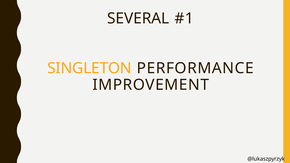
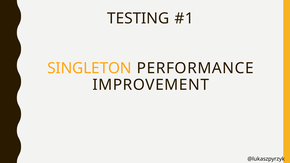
SEVERAL: SEVERAL -> TESTING (138, 18)
